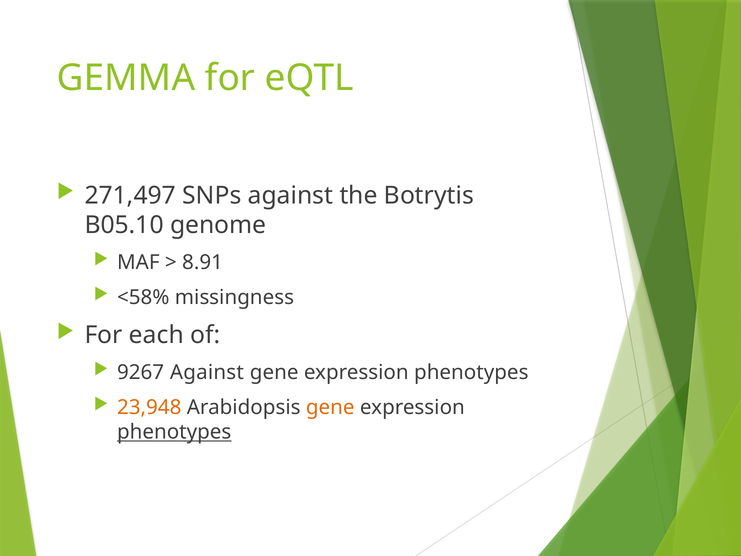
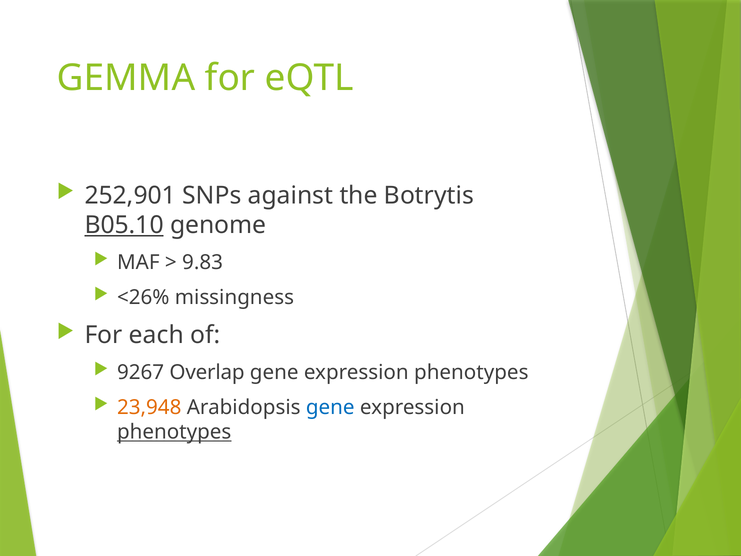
271,497: 271,497 -> 252,901 (130, 195)
B05.10 underline: none -> present (124, 225)
8.91: 8.91 -> 9.83 (203, 262)
<58%: <58% -> <26% (143, 297)
9267 Against: Against -> Overlap (207, 372)
gene colour: orange -> blue (330, 407)
